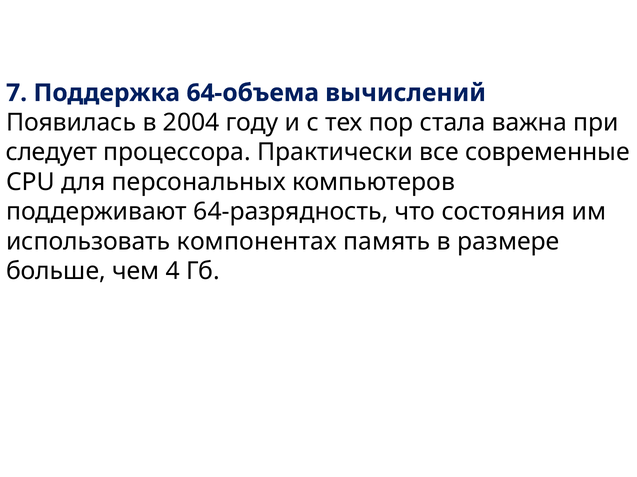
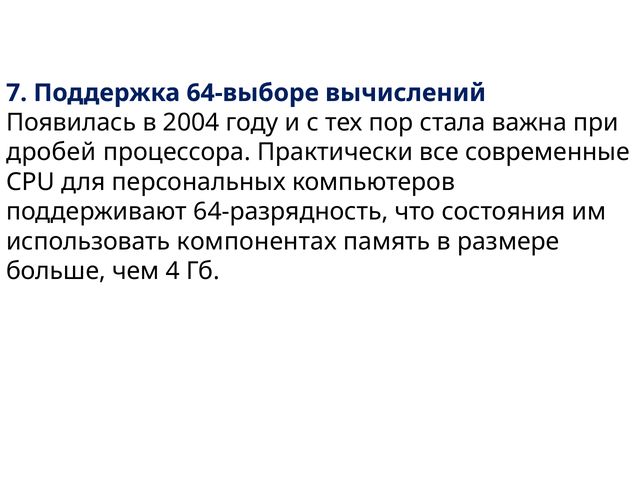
64-объема: 64-объема -> 64-выборе (253, 93)
следует: следует -> дробей (51, 153)
